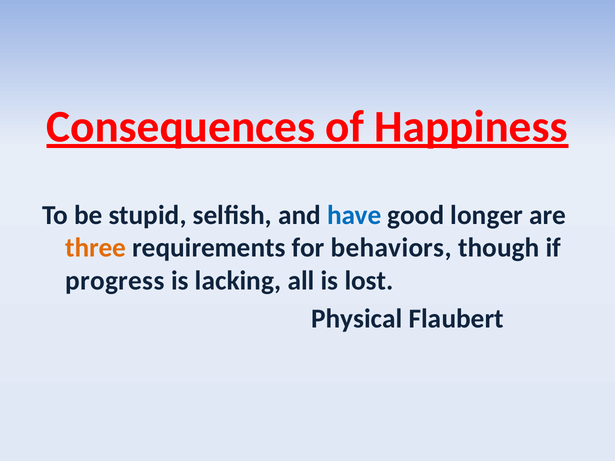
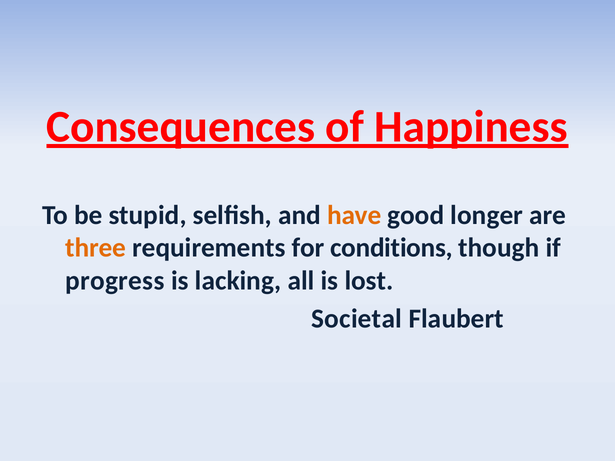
have colour: blue -> orange (354, 215)
behaviors: behaviors -> conditions (391, 248)
Physical: Physical -> Societal (357, 319)
